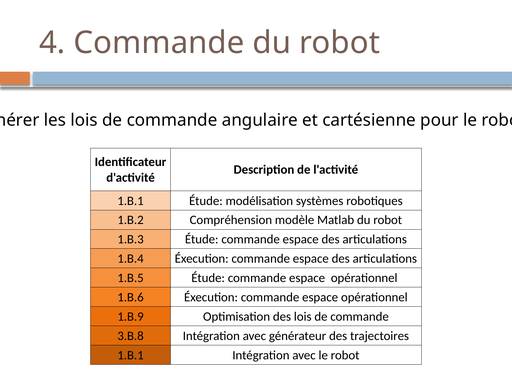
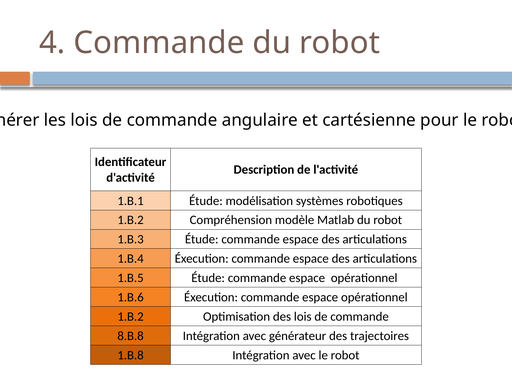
1.B.9: 1.B.9 -> 1.B.2 (131, 317)
3.B.8: 3.B.8 -> 8.B.8 (131, 336)
1.B.1: 1.B.1 -> 1.B.8 (131, 355)
